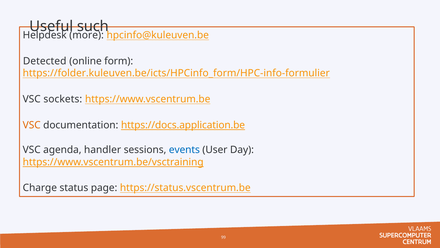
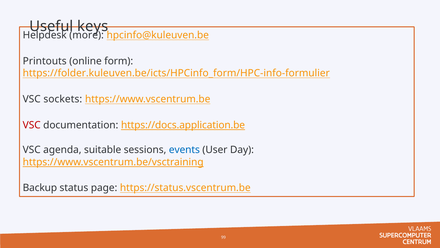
such: such -> keys (93, 26)
Detected: Detected -> Printouts (45, 61)
VSC colour: orange -> red (32, 125)
handler: handler -> suitable (103, 150)
Charge: Charge -> Backup (40, 188)
